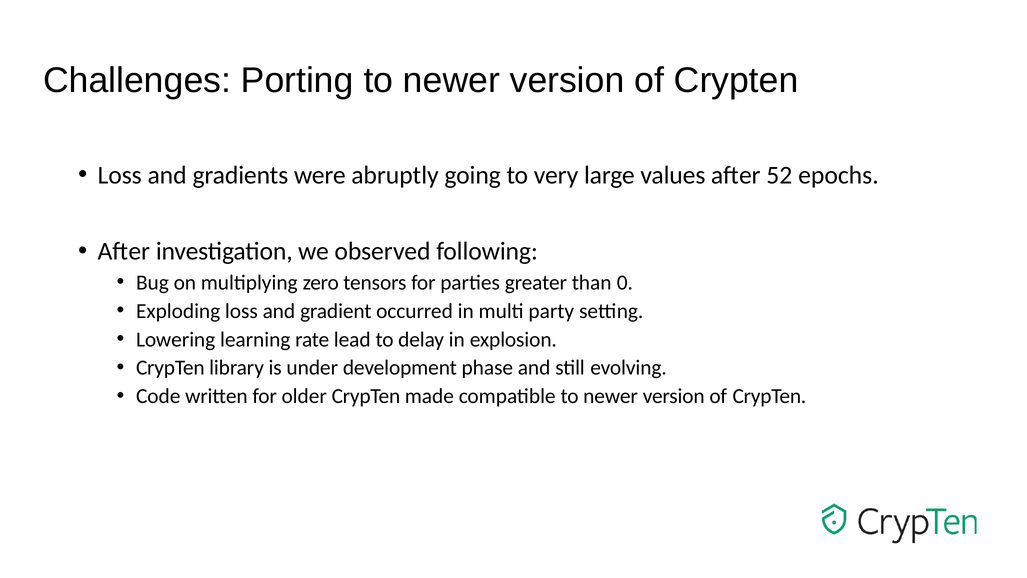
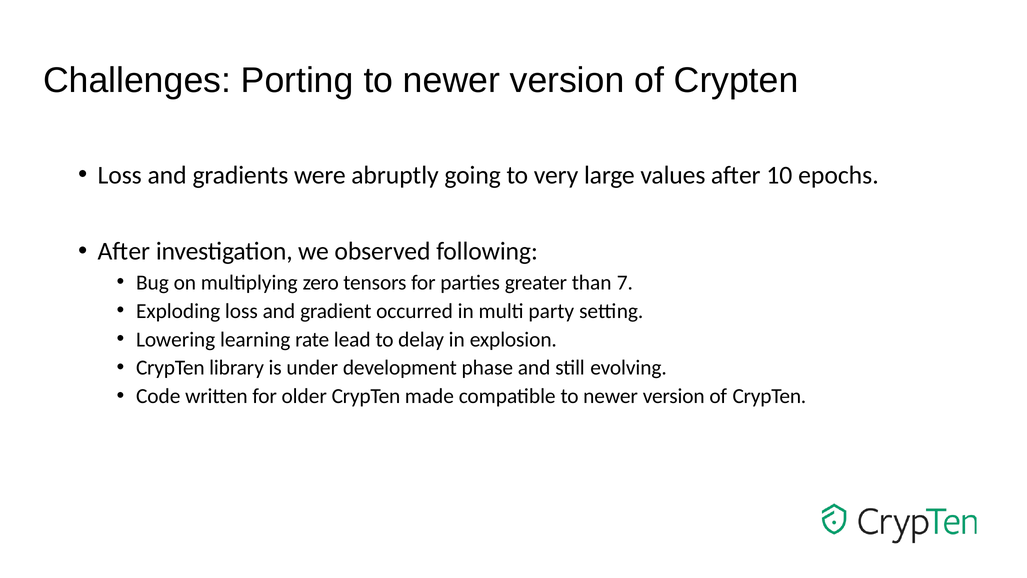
52: 52 -> 10 (779, 175)
0: 0 -> 7 (625, 282)
